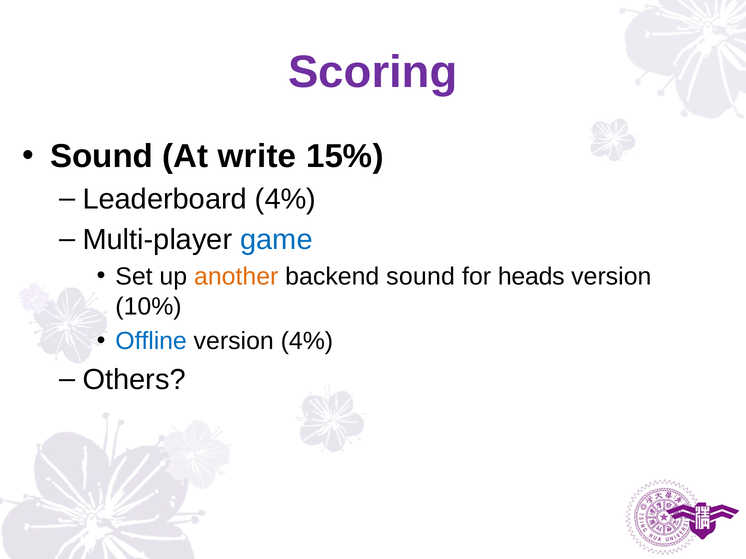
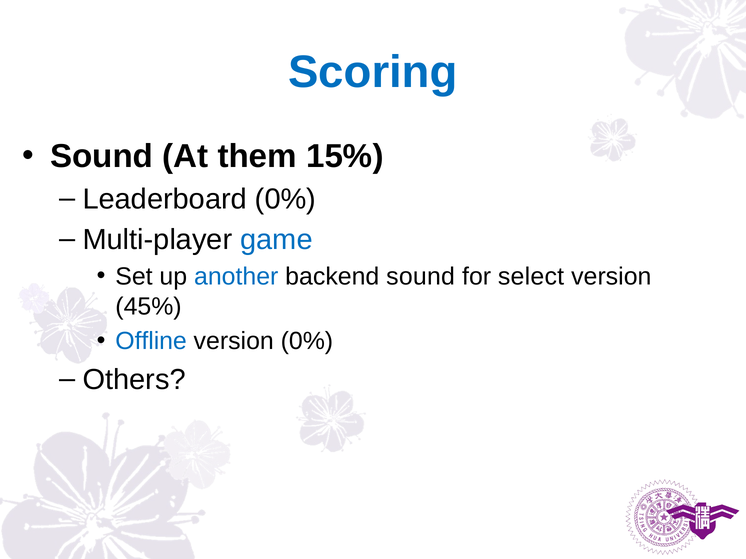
Scoring colour: purple -> blue (373, 72)
write: write -> them (257, 157)
Leaderboard 4%: 4% -> 0% (286, 199)
another colour: orange -> blue (236, 277)
heads: heads -> select (531, 277)
10%: 10% -> 45% (148, 307)
version 4%: 4% -> 0% (307, 342)
